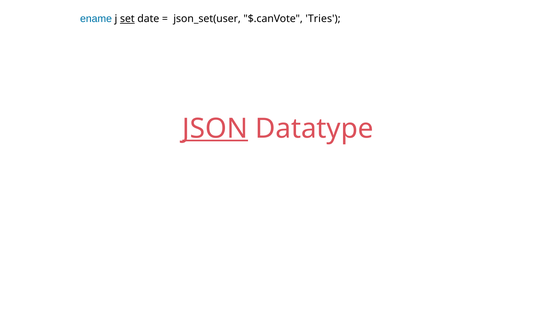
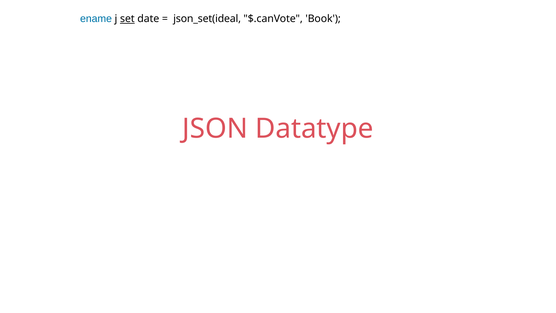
json_set(user: json_set(user -> json_set(ideal (207, 19)
Tries: Tries -> Book (323, 19)
JSON underline: present -> none (215, 128)
